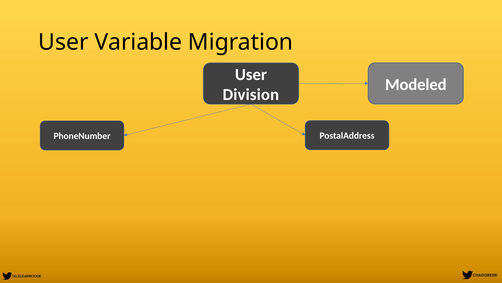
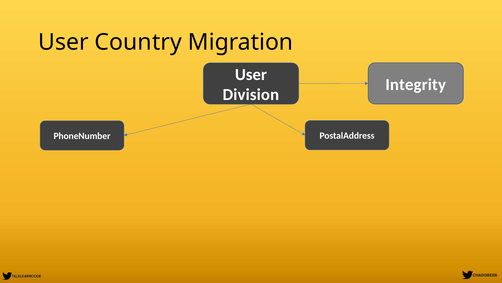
Variable: Variable -> Country (138, 42)
Modeled: Modeled -> Integrity (416, 84)
